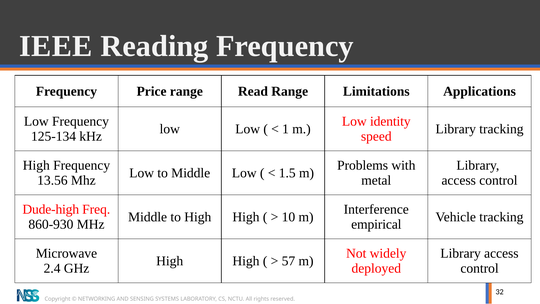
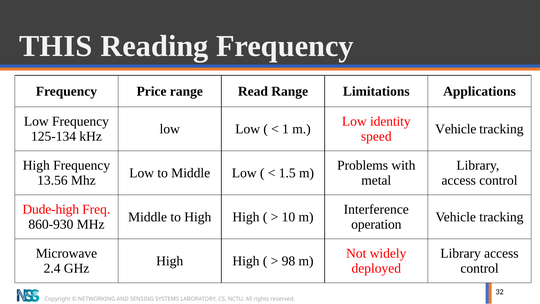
IEEE: IEEE -> THIS (56, 46)
Library: Library -> Vehicle (456, 129)
empirical: empirical -> operation (376, 224)
57: 57 -> 98 (288, 261)
